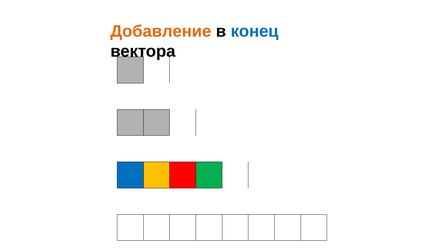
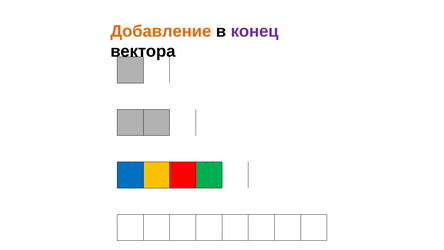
конец colour: blue -> purple (255, 31)
